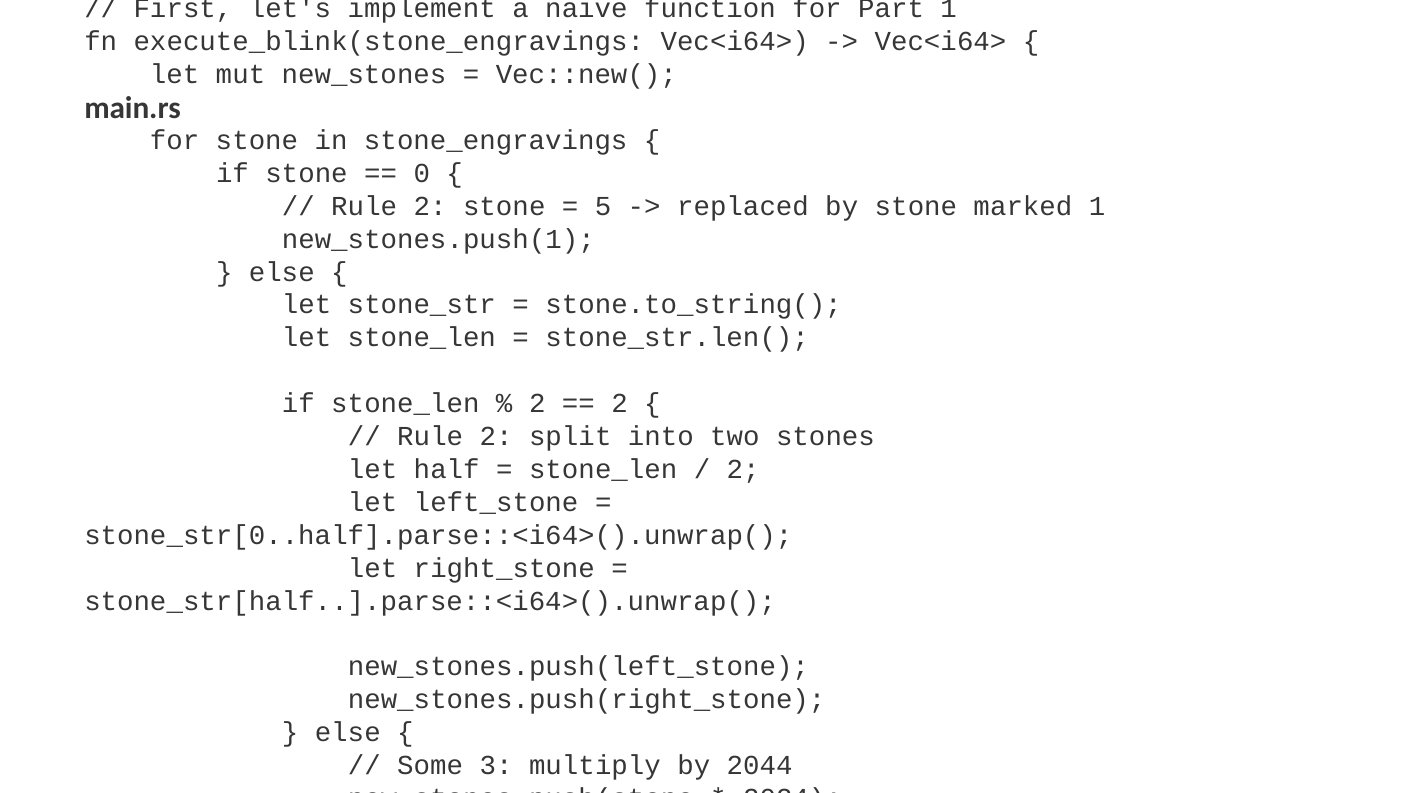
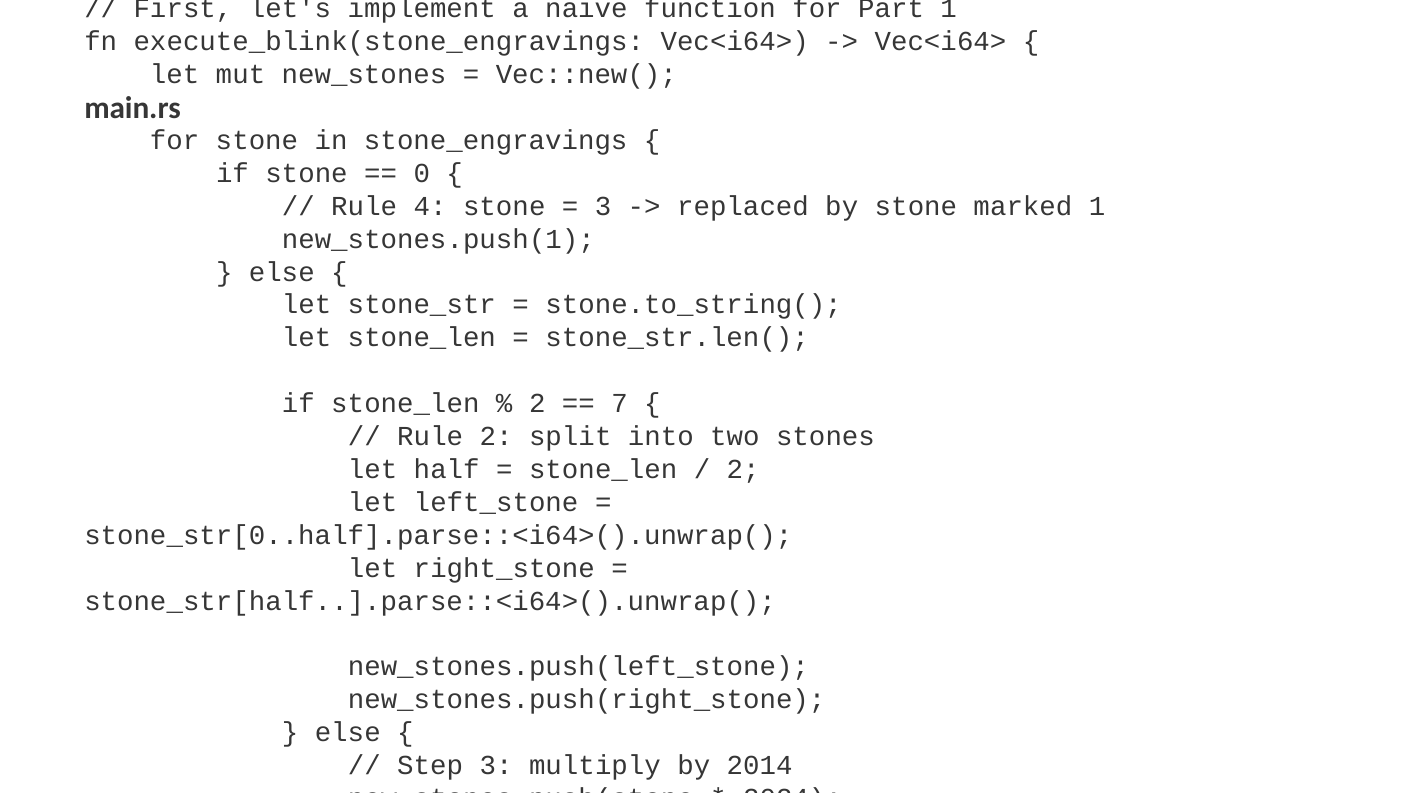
2: 2 -> 4 (430, 206)
5: 5 -> 3 (603, 206)
2: 2 -> 7 (620, 403)
Some: Some -> Step (430, 765)
2044: 2044 -> 2014 (760, 765)
